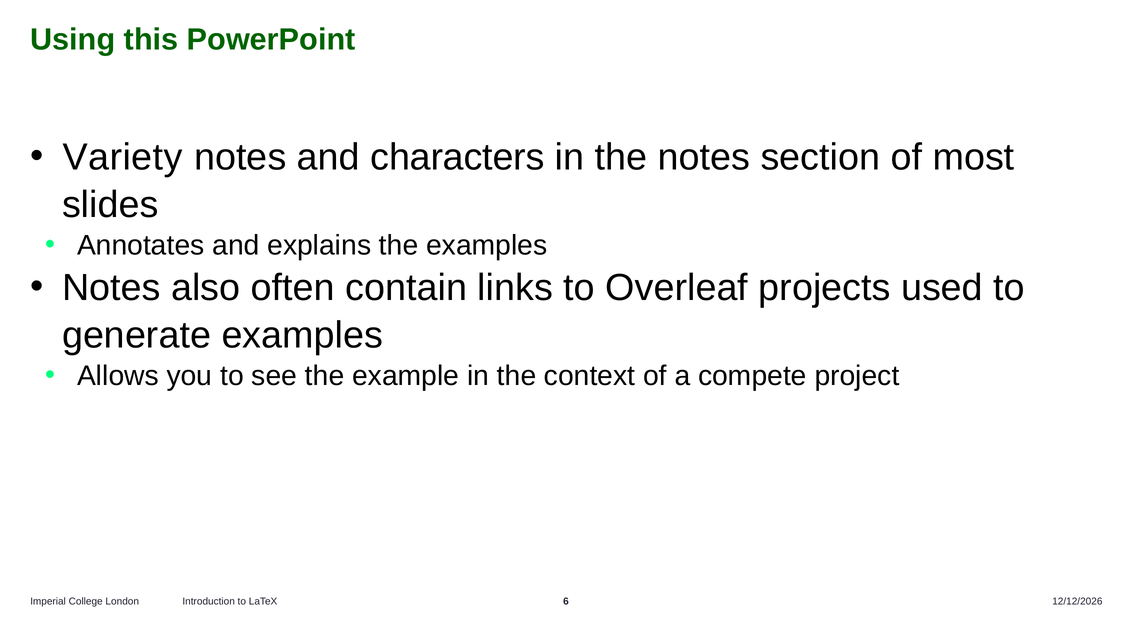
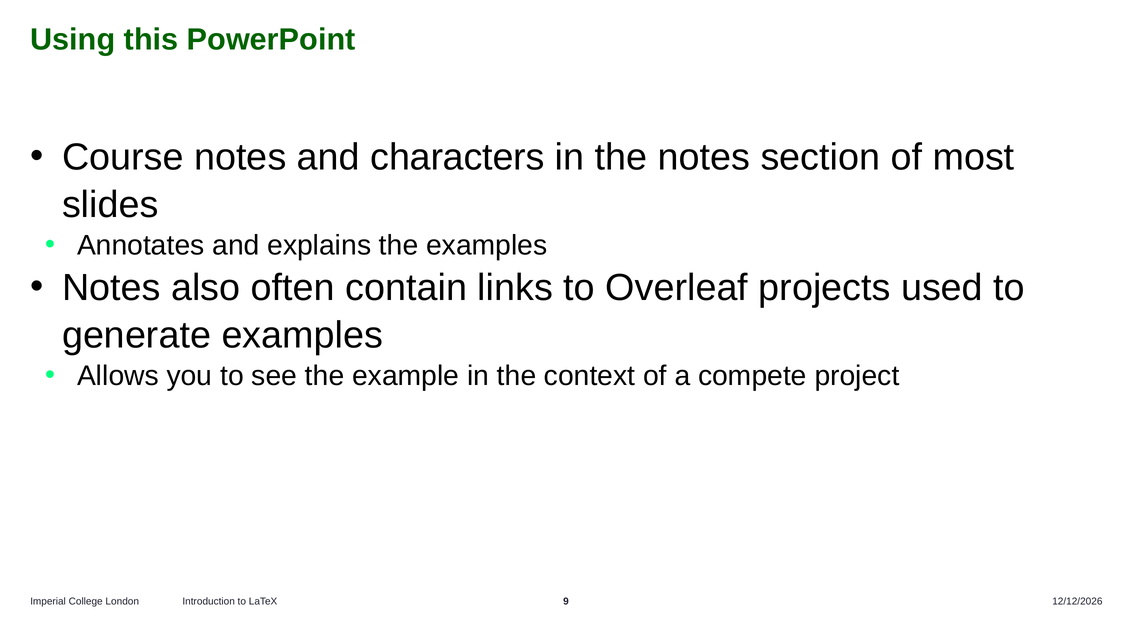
Variety: Variety -> Course (123, 157)
6: 6 -> 9 (566, 601)
